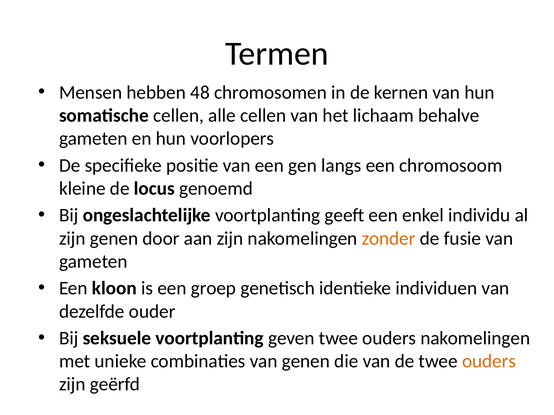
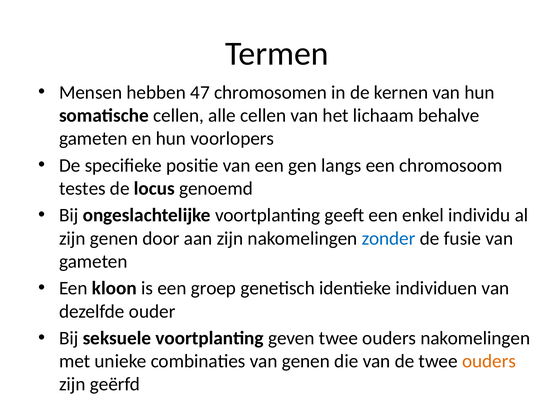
48: 48 -> 47 (200, 93)
kleine: kleine -> testes (82, 189)
zonder colour: orange -> blue (389, 239)
